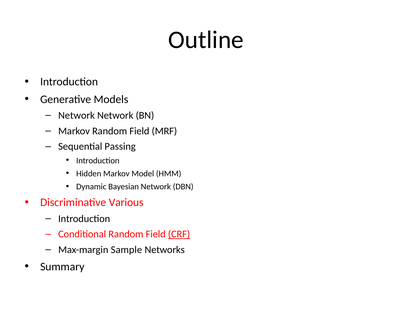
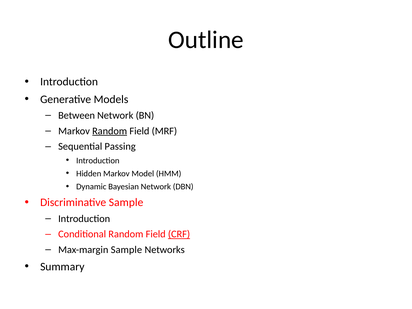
Network: Network -> Between (77, 115)
Random underline: none -> present (110, 131)
Discriminative Various: Various -> Sample (126, 202)
